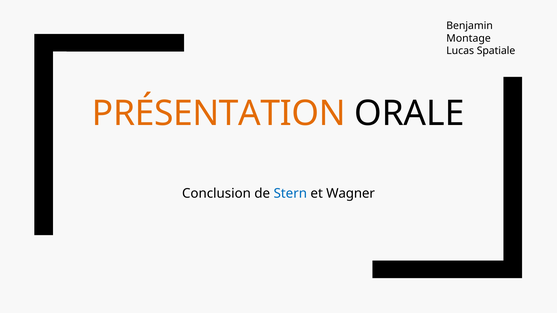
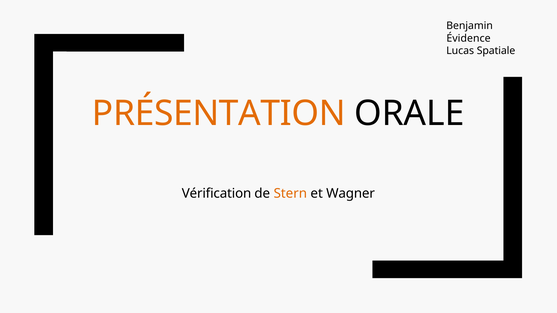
Montage: Montage -> Évidence (469, 38)
Conclusion: Conclusion -> Vérification (217, 194)
Stern colour: blue -> orange (290, 194)
